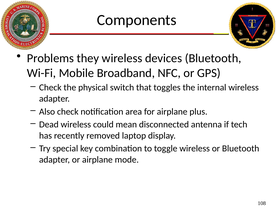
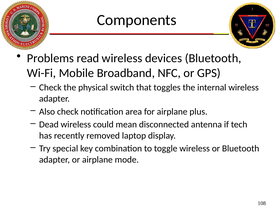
they: they -> read (88, 58)
